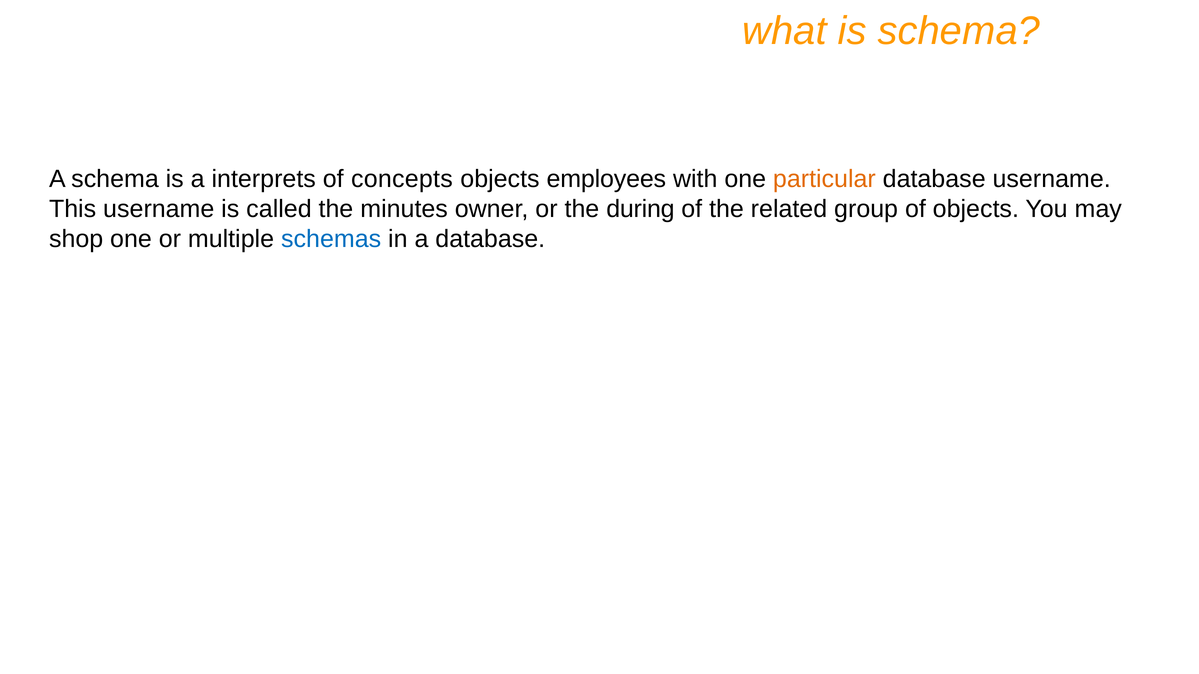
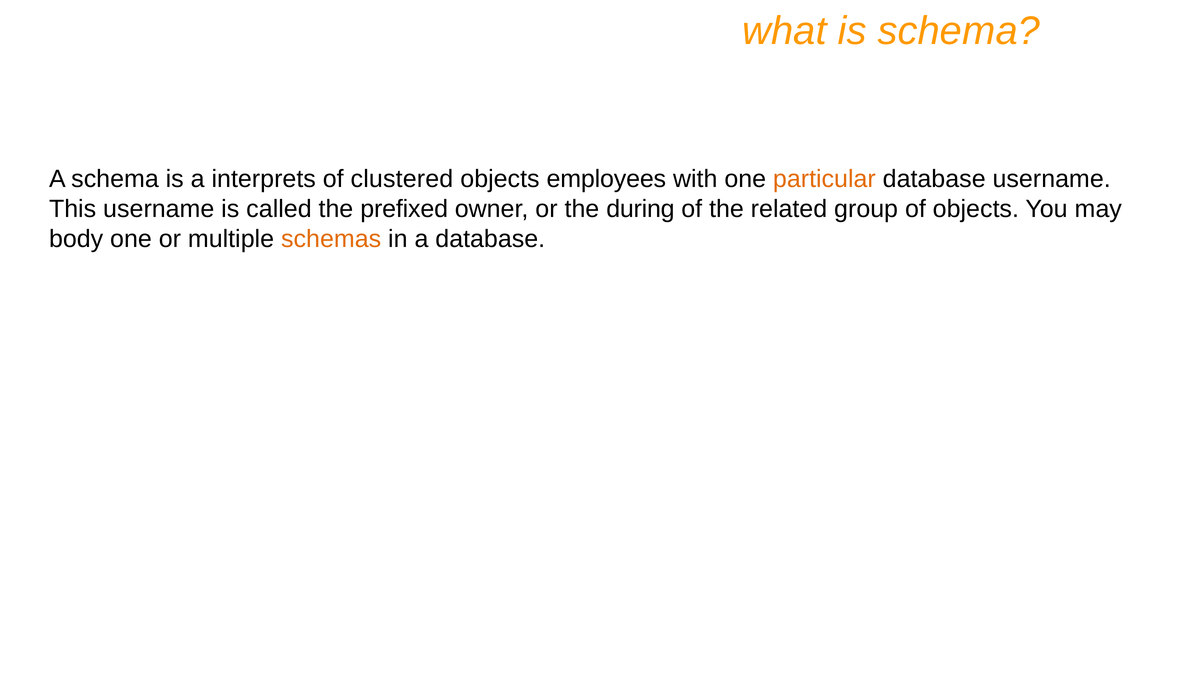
concepts: concepts -> clustered (402, 179)
minutes: minutes -> prefixed (404, 209)
shop: shop -> body (76, 239)
schemas colour: blue -> orange (331, 239)
